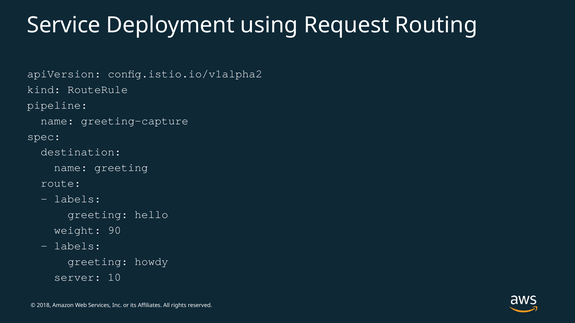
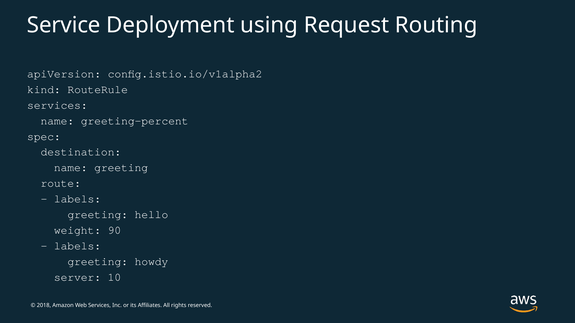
pipeline: pipeline -> services (57, 105)
greeting-capture: greeting-capture -> greeting-percent (135, 121)
